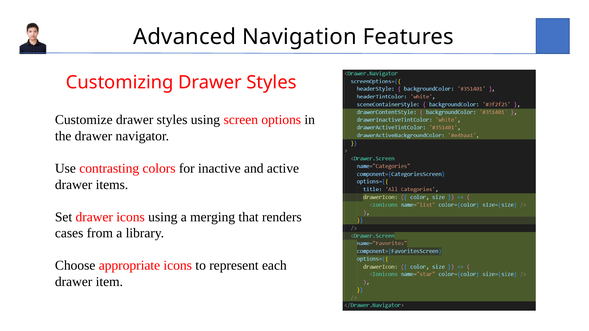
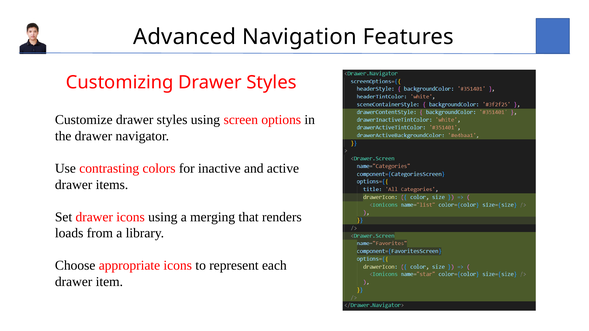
cases: cases -> loads (69, 233)
